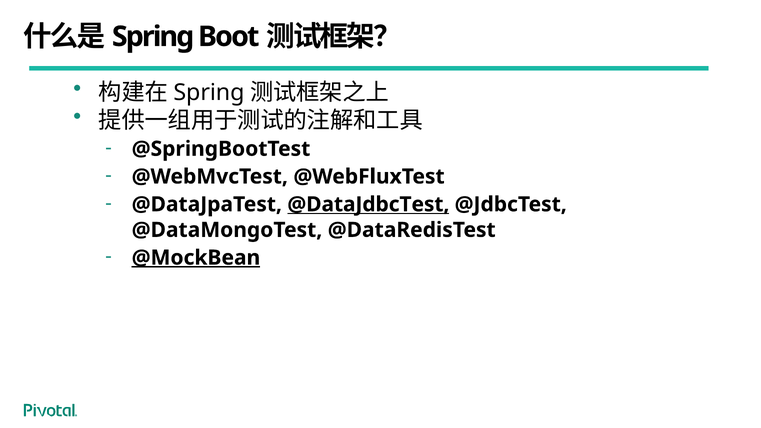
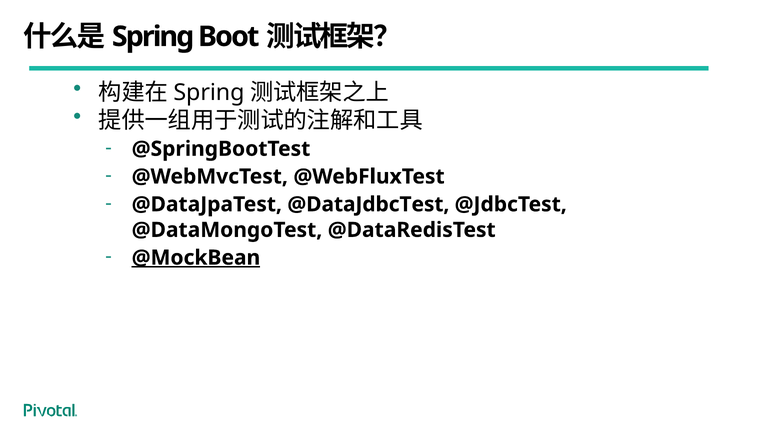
@DataJdbcTest underline: present -> none (368, 204)
